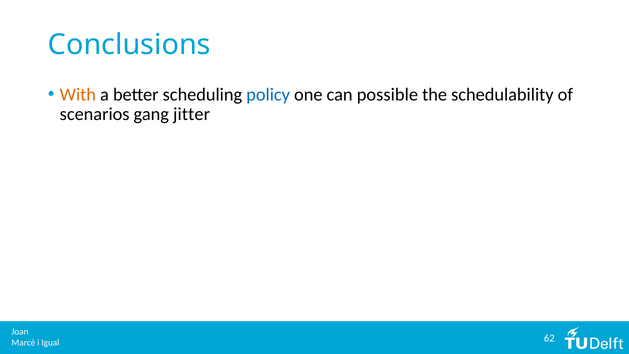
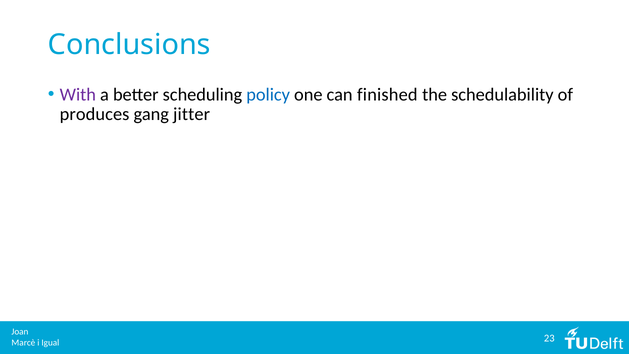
With colour: orange -> purple (78, 94)
possible: possible -> finished (387, 94)
scenarios: scenarios -> produces (95, 114)
62: 62 -> 23 (549, 338)
